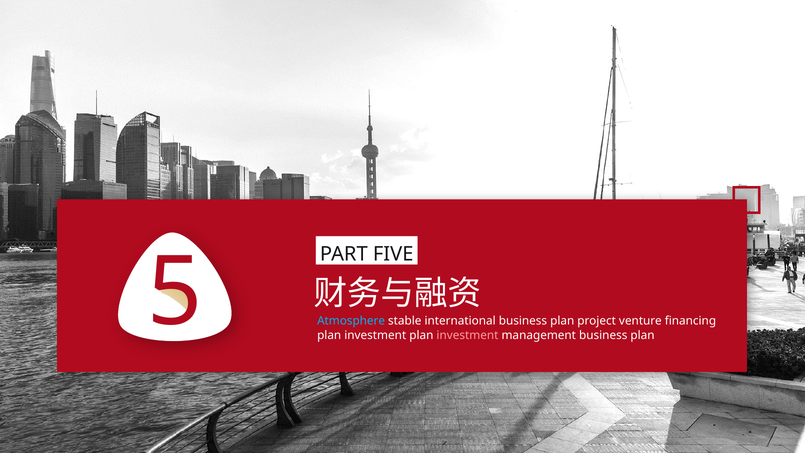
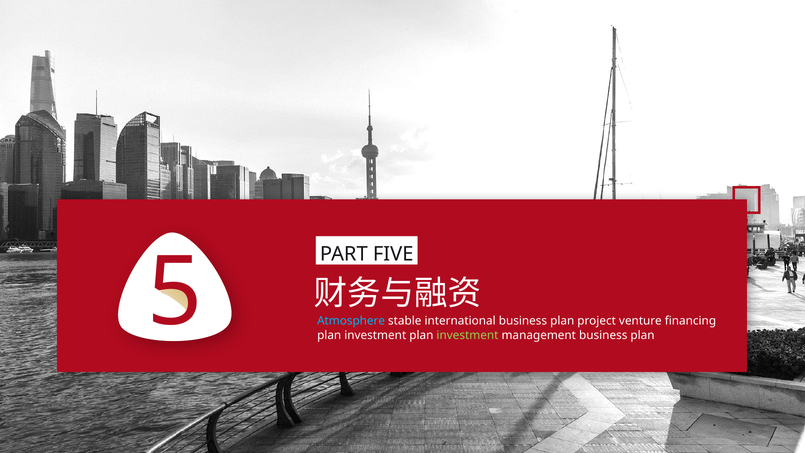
investment colour: pink -> light green (467, 335)
